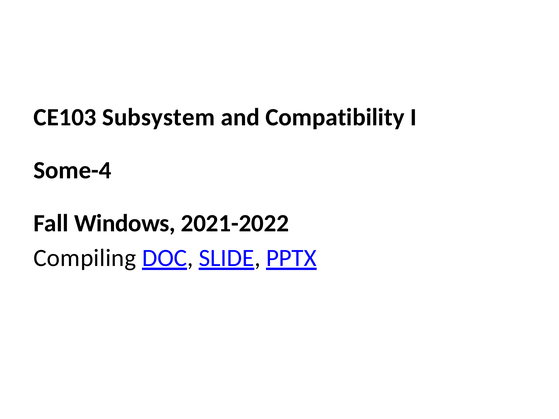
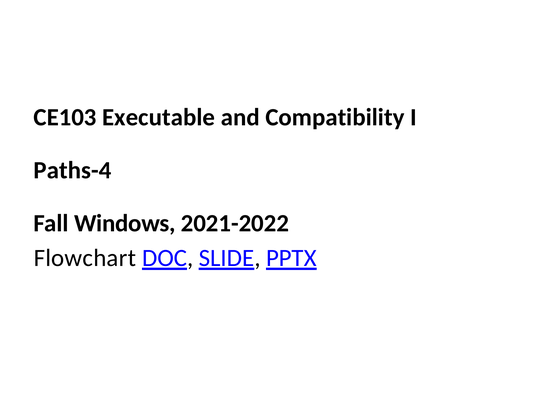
Subsystem: Subsystem -> Executable (159, 117)
Some-4: Some-4 -> Paths-4 (72, 170)
Compiling: Compiling -> Flowchart (85, 258)
